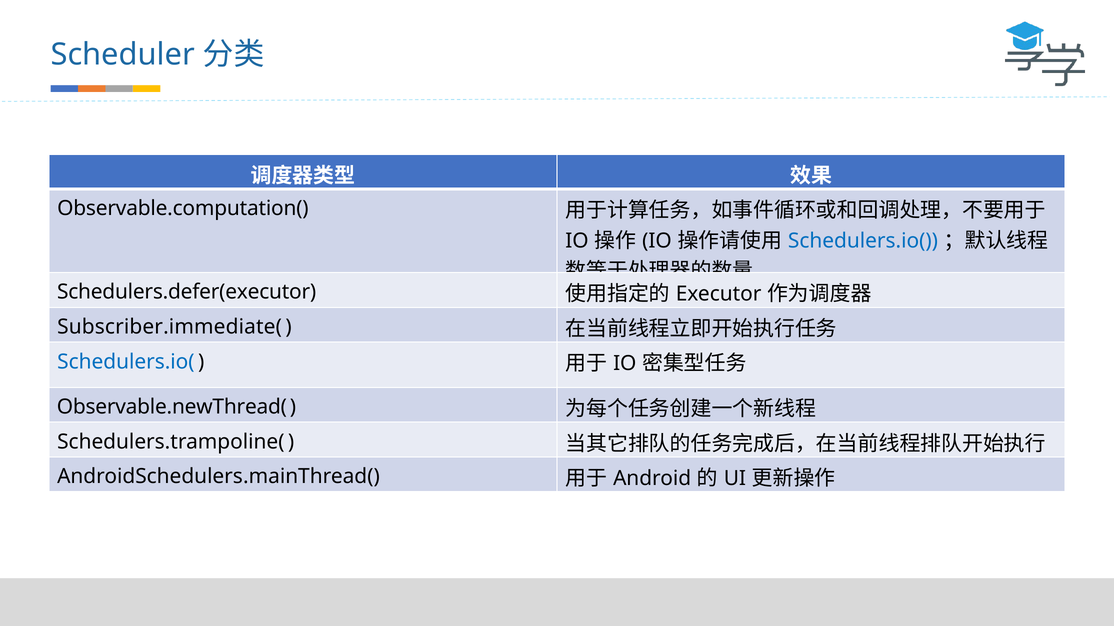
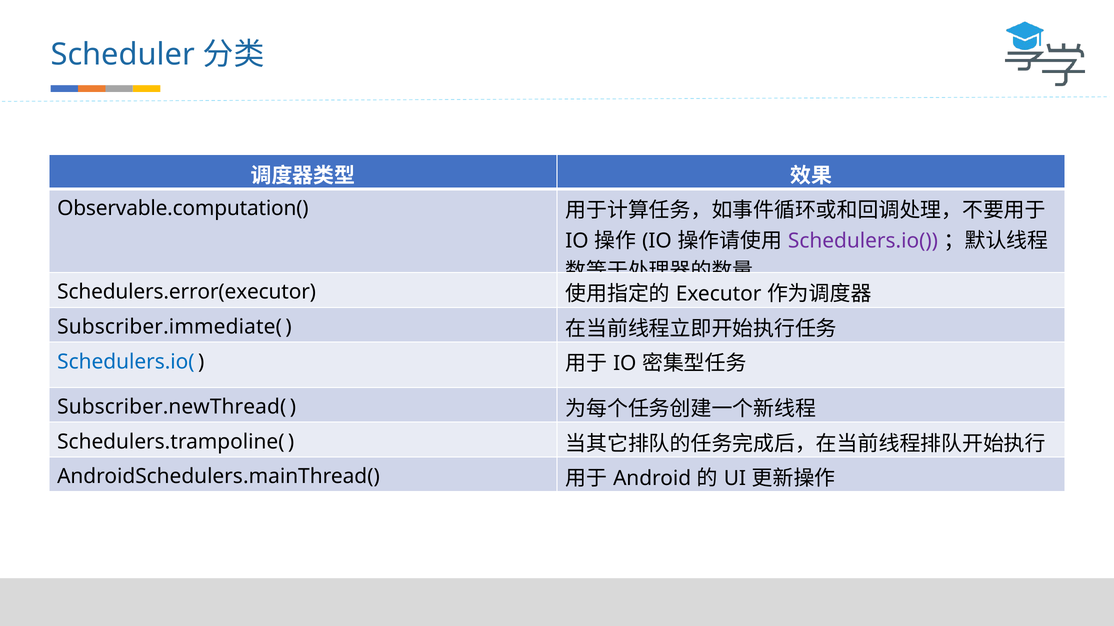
Schedulers.io( colour: blue -> purple (863, 241)
Schedulers.defer(executor: Schedulers.defer(executor -> Schedulers.error(executor (187, 292)
Observable.newThread(: Observable.newThread( -> Subscriber.newThread( (172, 407)
